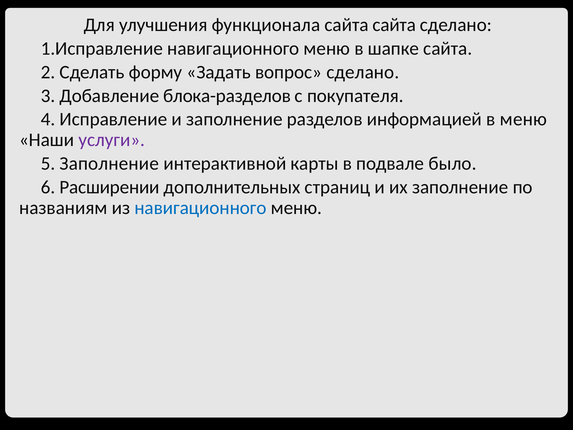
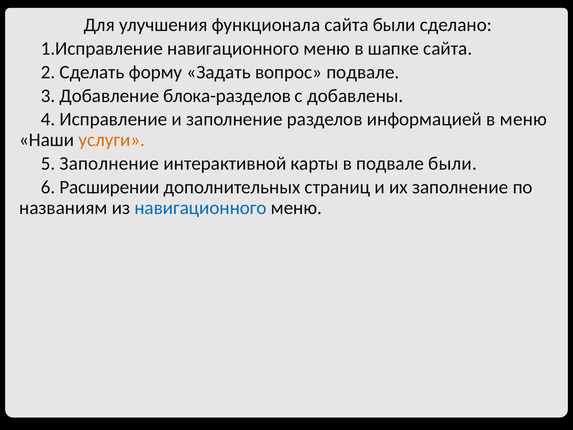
сайта сайта: сайта -> были (394, 25)
вопрос сделано: сделано -> подвале (363, 72)
покупателя: покупателя -> добавлены (355, 96)
услуги colour: purple -> orange (112, 140)
подвале было: было -> были (453, 163)
